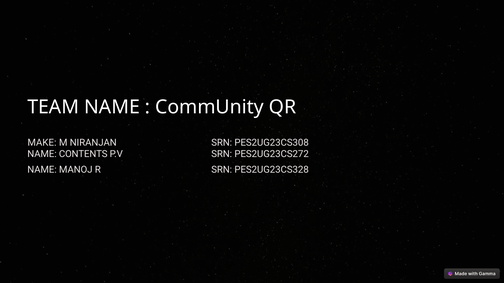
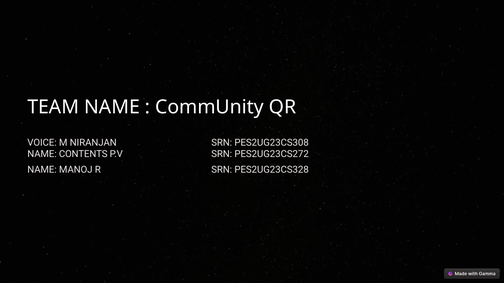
MAKE: MAKE -> VOICE (42, 143)
